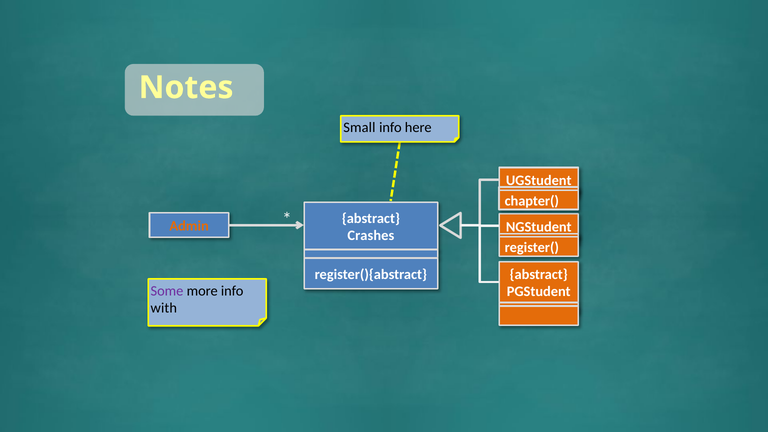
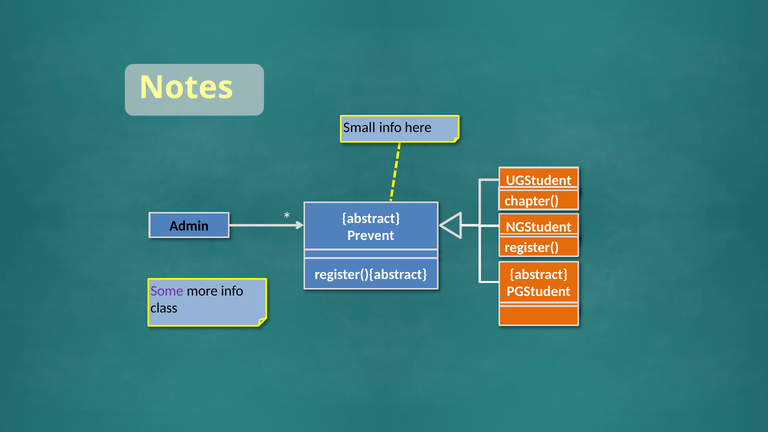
Admin colour: orange -> black (189, 226)
Crashes: Crashes -> Prevent (371, 236)
with: with -> class (164, 308)
